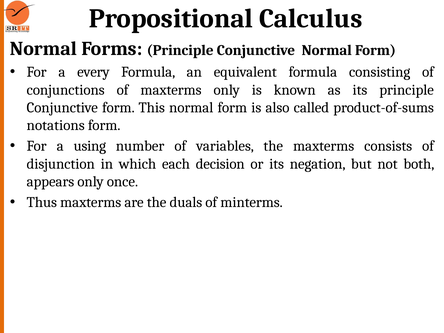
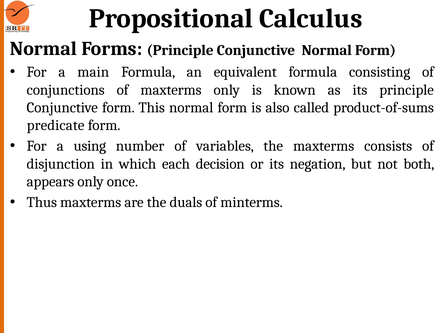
every: every -> main (93, 72)
notations: notations -> predicate (56, 125)
